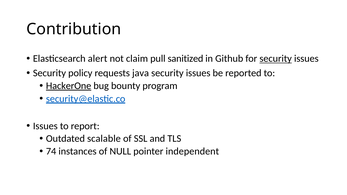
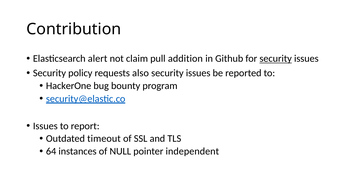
sanitized: sanitized -> addition (185, 59)
java: java -> also (140, 73)
HackerOne underline: present -> none (69, 86)
scalable: scalable -> timeout (104, 139)
74: 74 -> 64 (51, 151)
